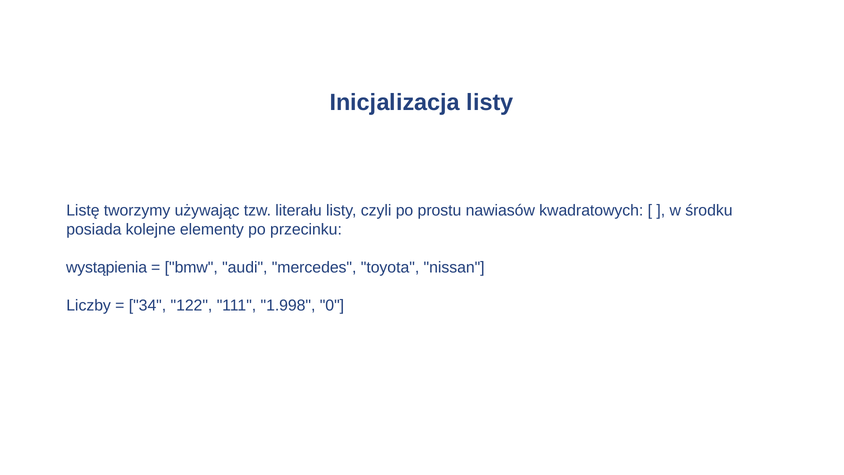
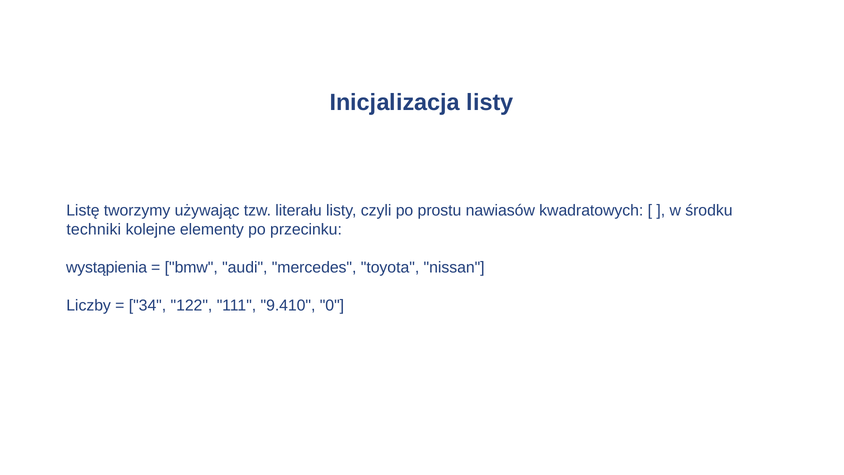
posiada: posiada -> techniki (94, 230)
1.998: 1.998 -> 9.410 (288, 305)
